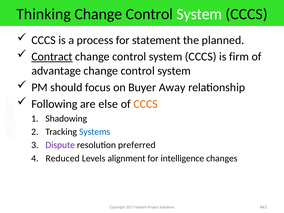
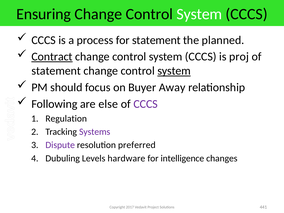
Thinking: Thinking -> Ensuring (44, 14)
firm: firm -> proj (239, 57)
advantage: advantage -> statement (56, 71)
system underline: none -> present (174, 71)
CCCS colour: orange -> purple (146, 104)
Shadowing: Shadowing -> Regulation (66, 119)
Systems colour: blue -> purple (95, 132)
Reduced: Reduced -> Dubuling (63, 158)
alignment: alignment -> hardware (126, 158)
